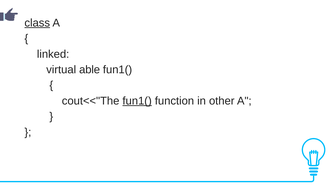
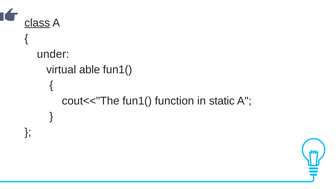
linked: linked -> under (53, 54)
fun1( underline: present -> none (137, 101)
other: other -> static (222, 101)
